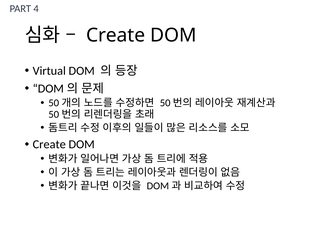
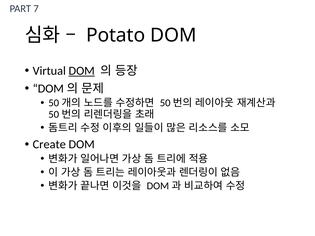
4: 4 -> 7 (36, 9)
Create: Create -> Potato (116, 35)
DOM underline: none -> present (82, 71)
